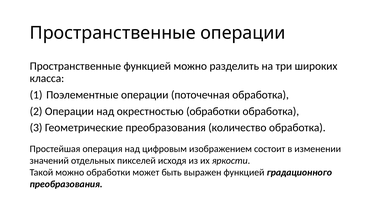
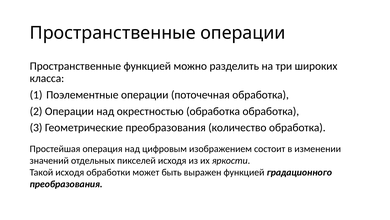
окрестностью обработки: обработки -> обработка (213, 111)
Такой можно: можно -> исходя (70, 172)
